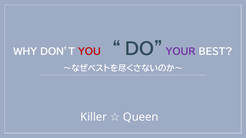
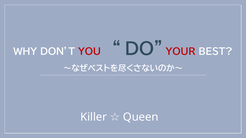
YOUR colour: purple -> red (181, 52)
